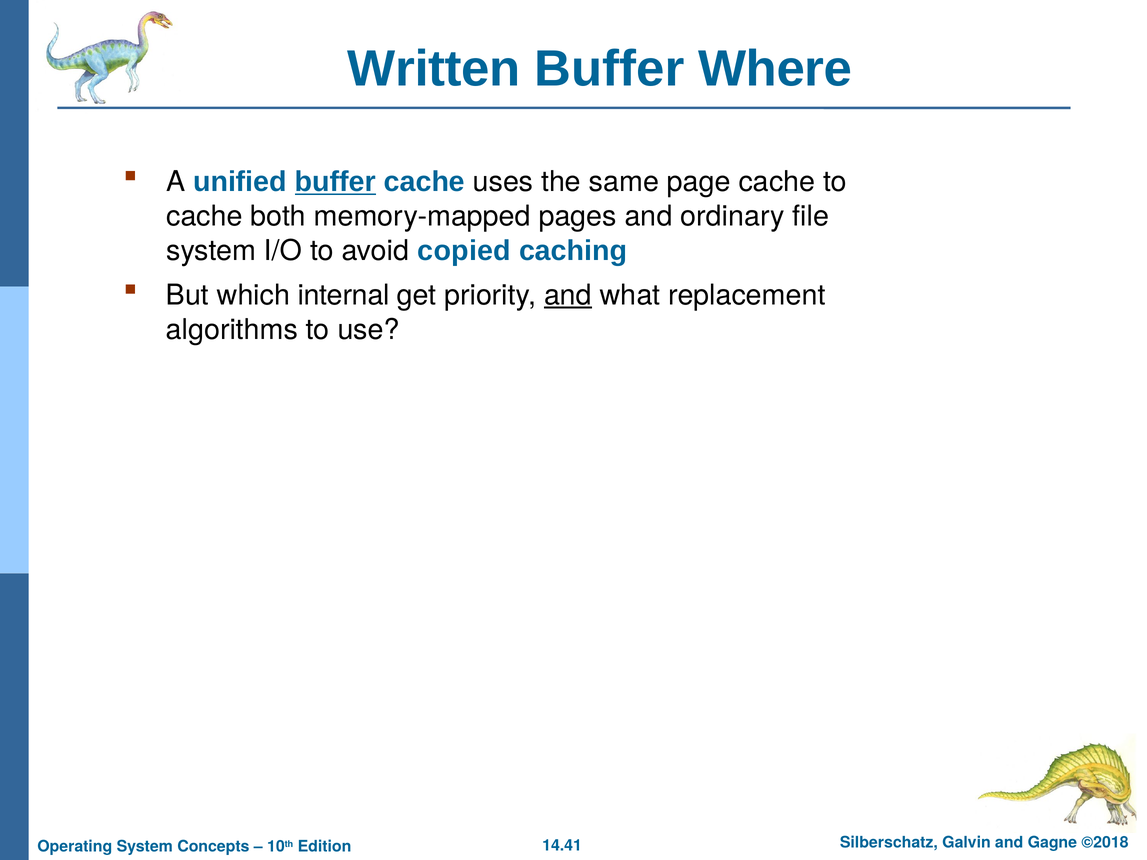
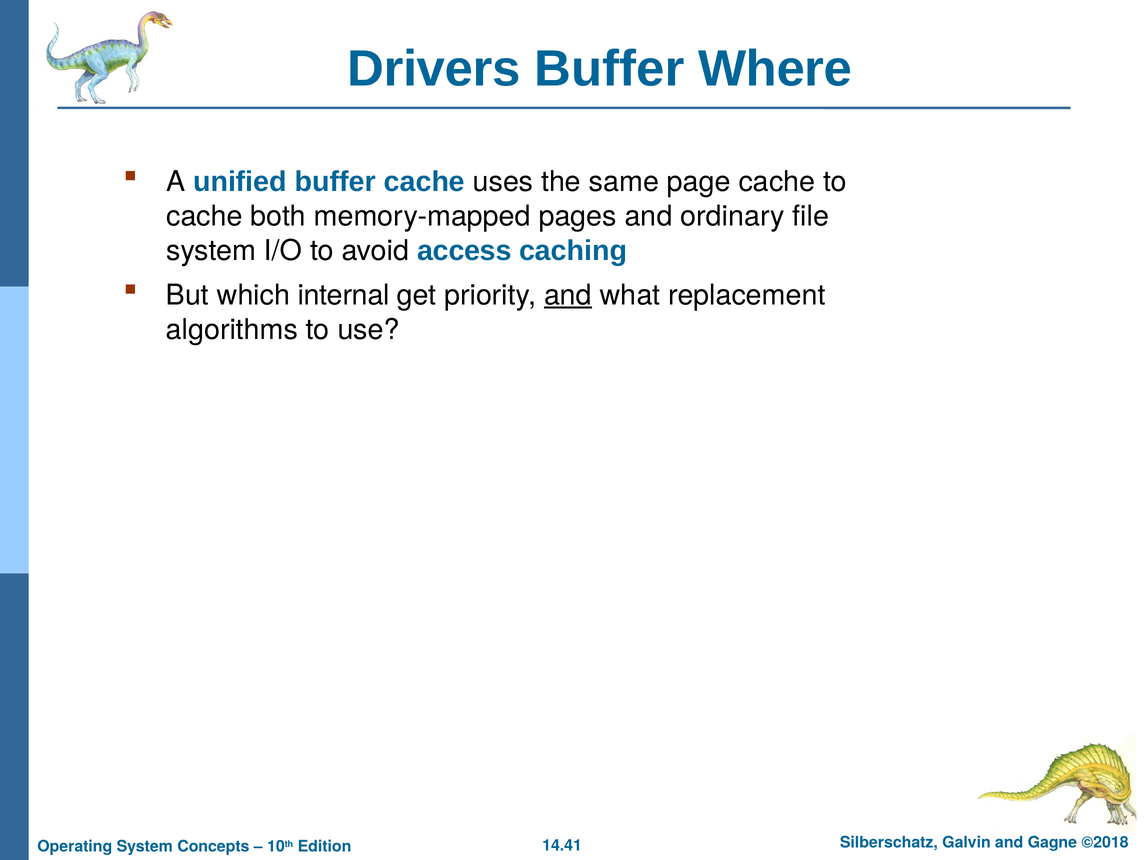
Written: Written -> Drivers (434, 69)
buffer underline: present -> none (335, 182)
copied: copied -> access (464, 251)
